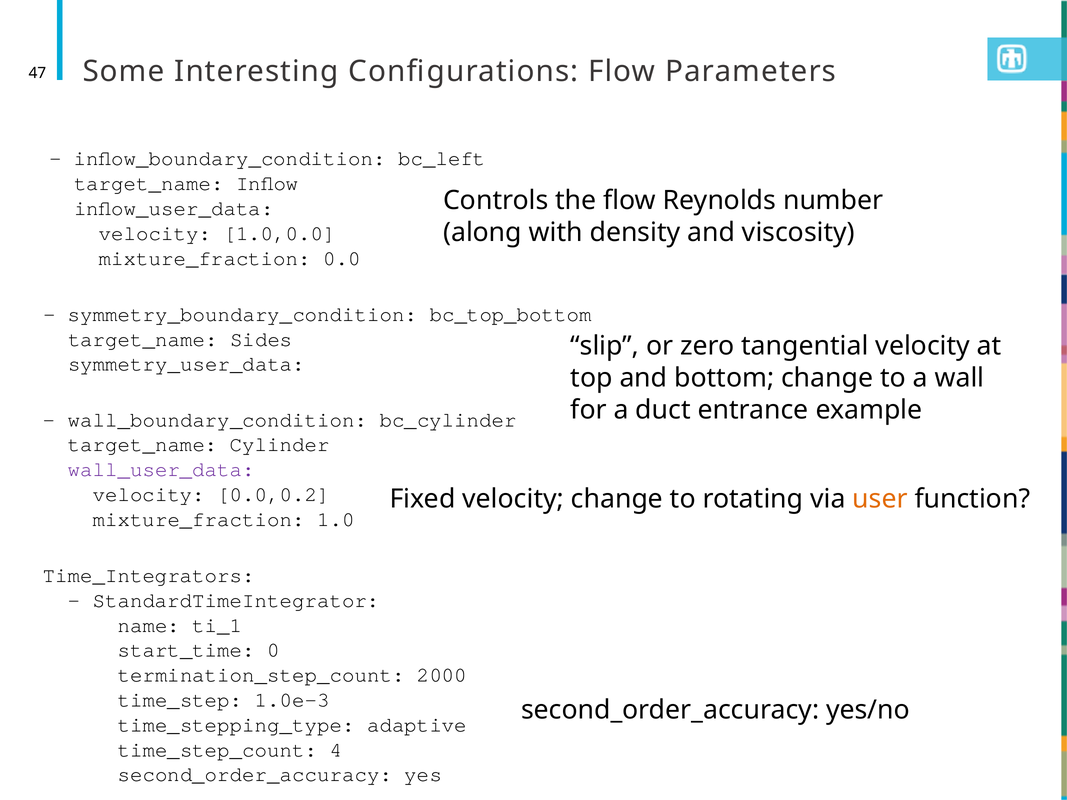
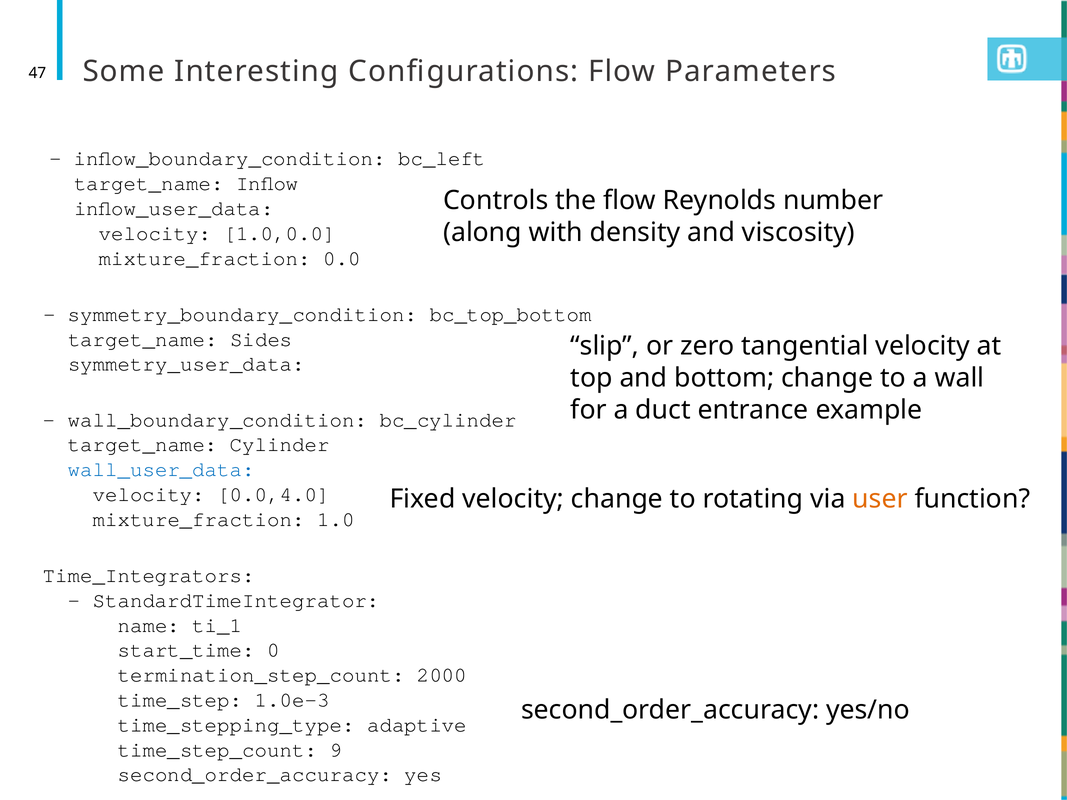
wall_user_data colour: purple -> blue (161, 470)
0.0,0.2: 0.0,0.2 -> 0.0,4.0 (273, 495)
4: 4 -> 9 (336, 750)
